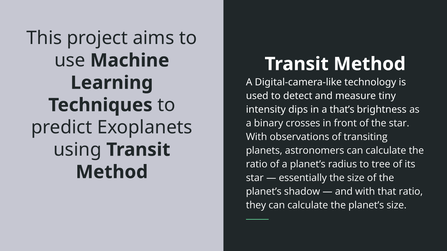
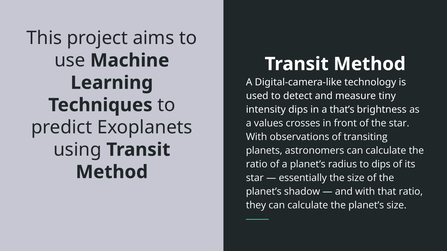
binary: binary -> values (269, 124)
to tree: tree -> dips (381, 165)
